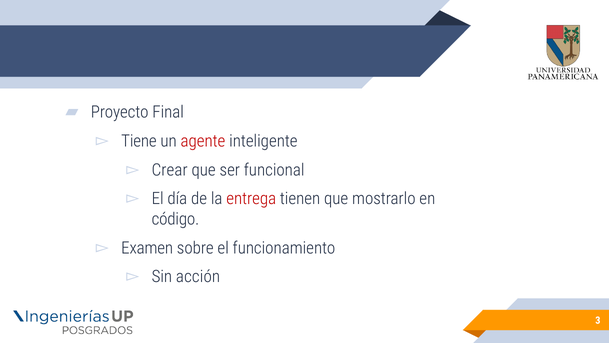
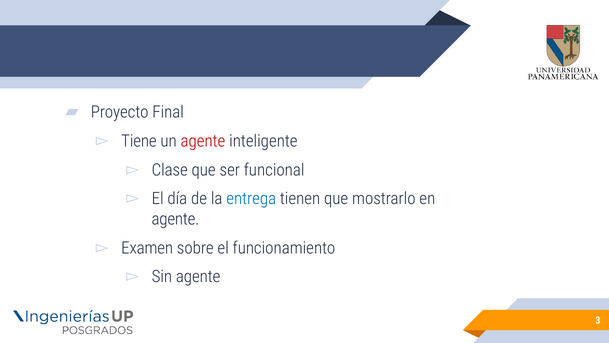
Crear: Crear -> Clase (170, 170)
entrega colour: red -> blue (251, 199)
código: código -> agente (175, 219)
Sin acción: acción -> agente (198, 276)
